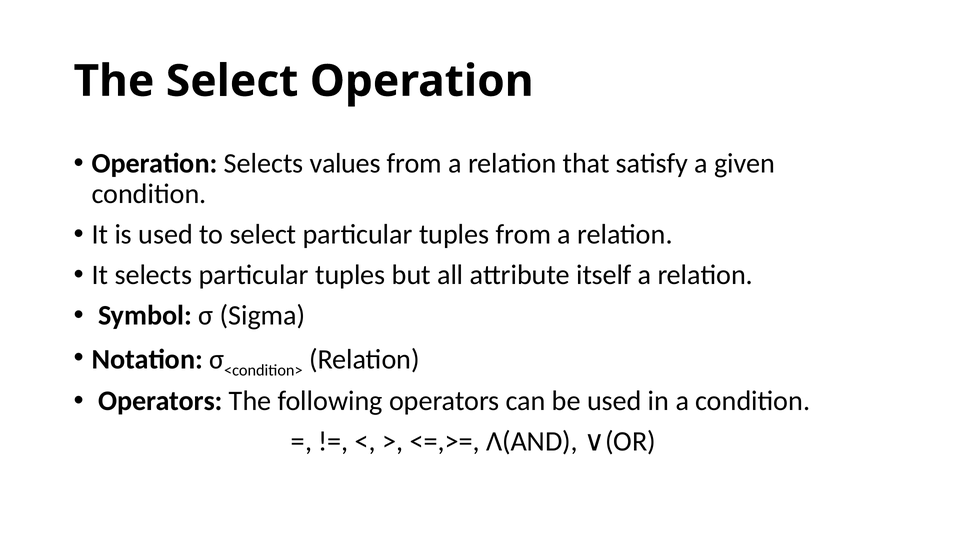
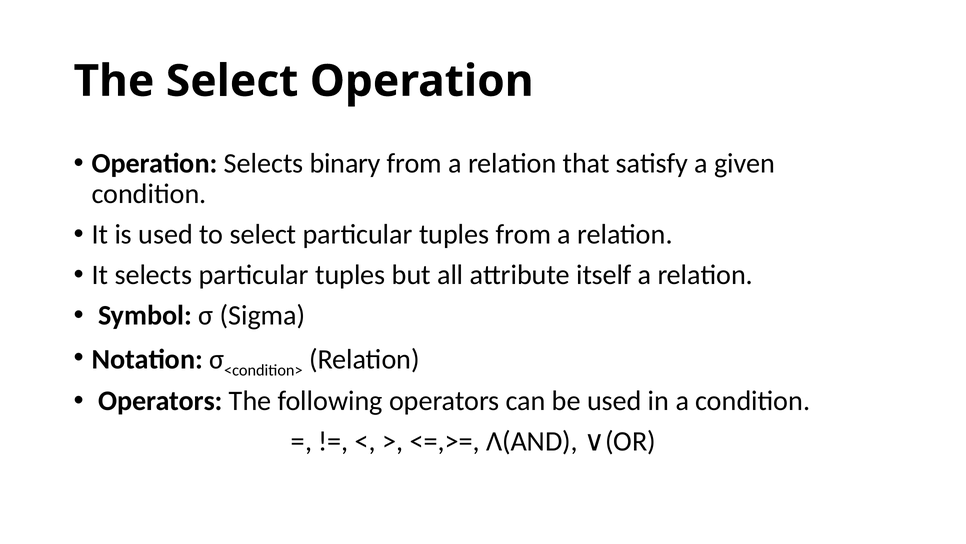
values: values -> binary (345, 163)
